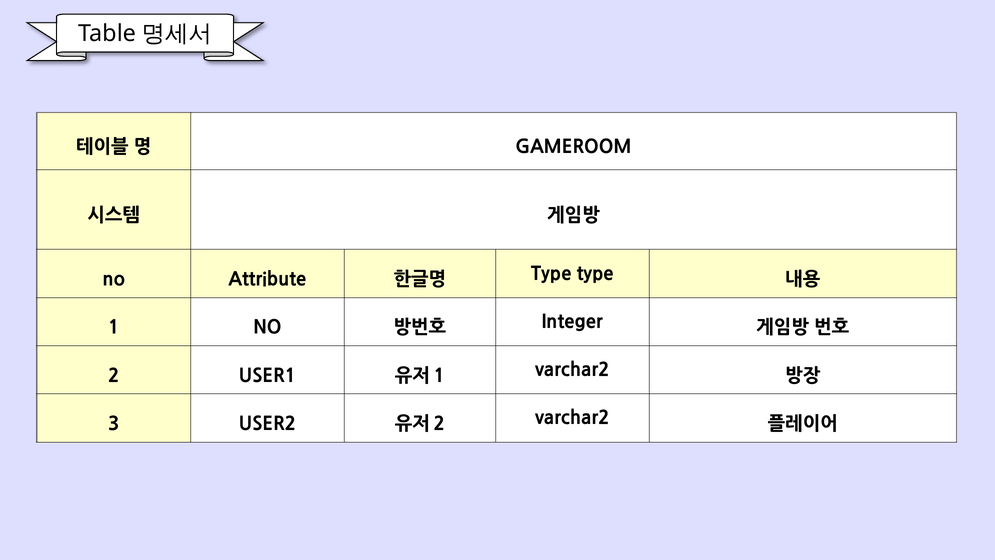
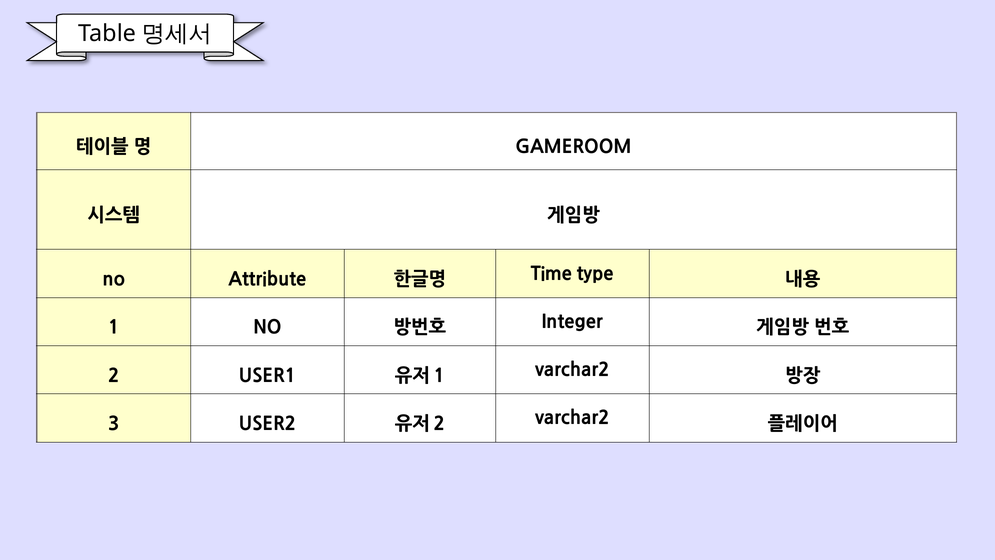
Type: Type -> Time (551, 274)
